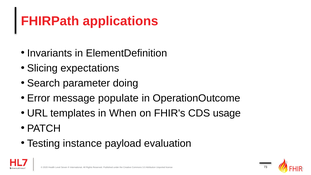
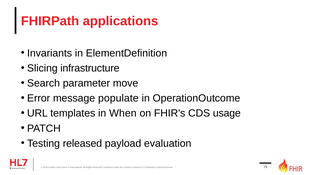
expectations: expectations -> infrastructure (90, 68)
doing: doing -> move (126, 83)
instance: instance -> released (82, 143)
